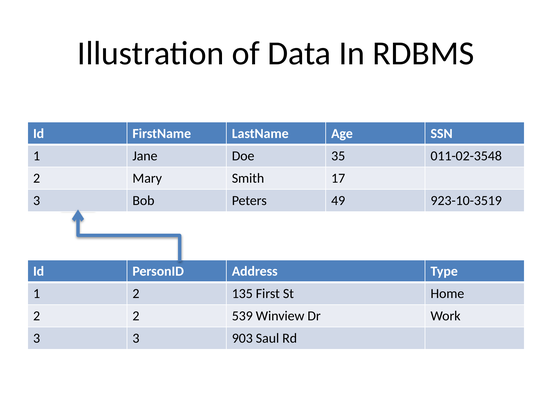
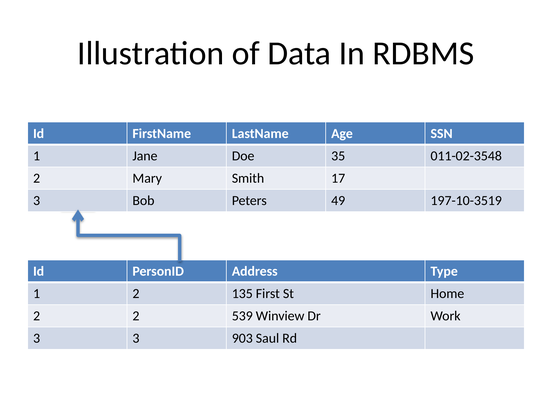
923-10-3519: 923-10-3519 -> 197-10-3519 (466, 201)
